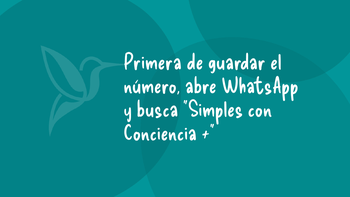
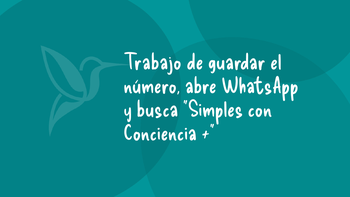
Primera: Primera -> Trabajo (153, 62)
